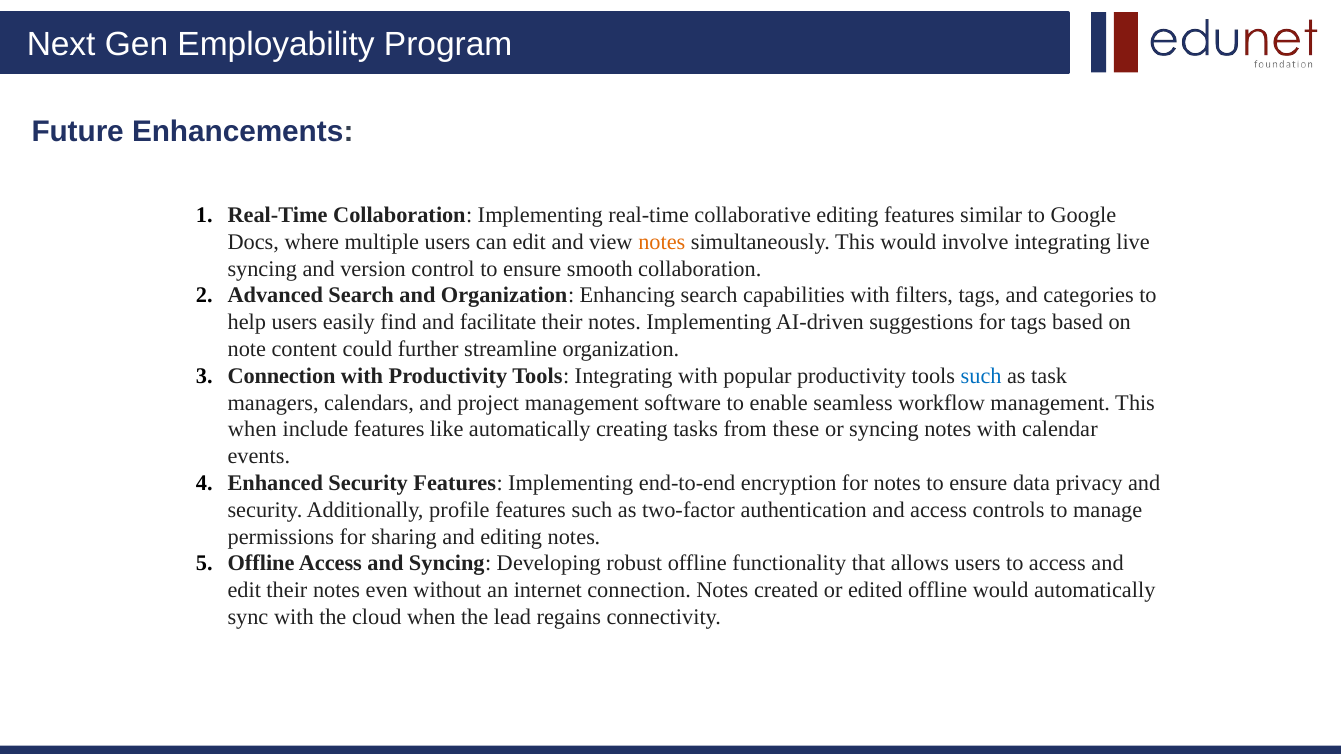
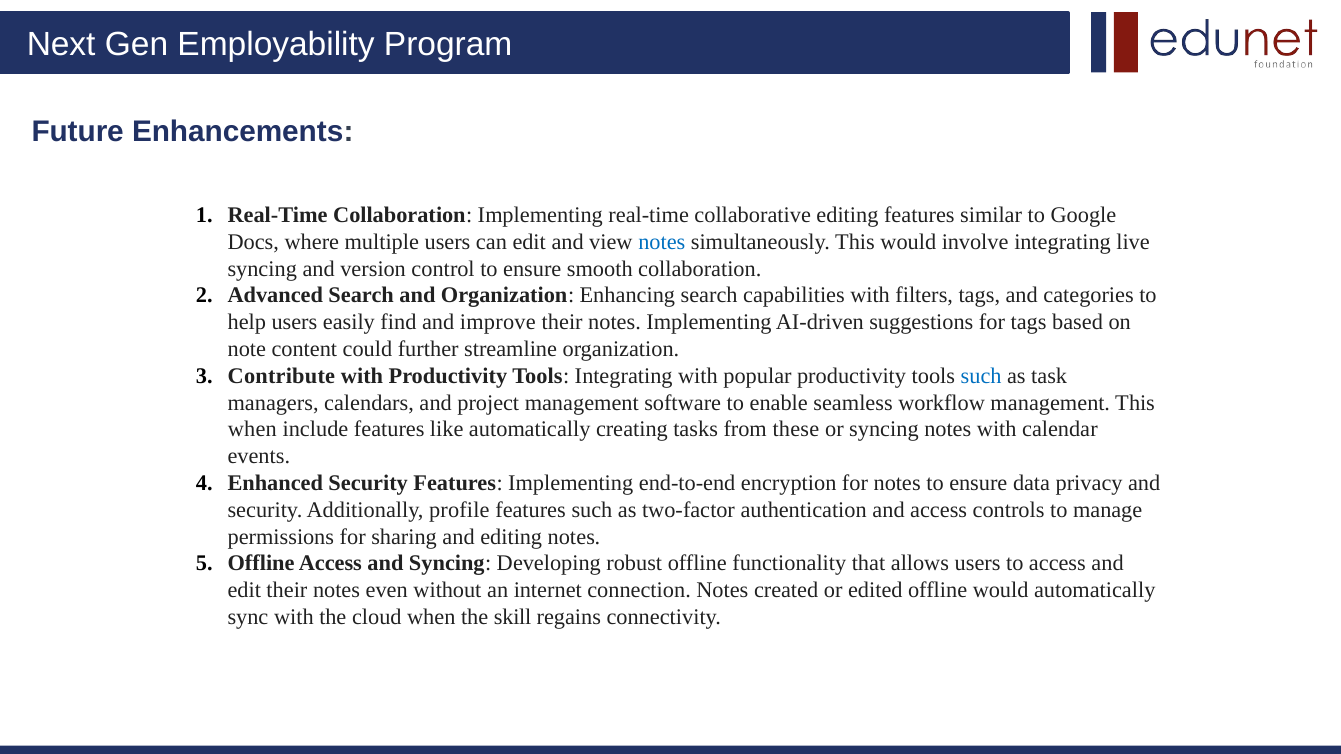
notes colour: orange -> blue (662, 242)
facilitate: facilitate -> improve (498, 322)
Connection: Connection -> Contribute (281, 376)
lead: lead -> skill (513, 617)
